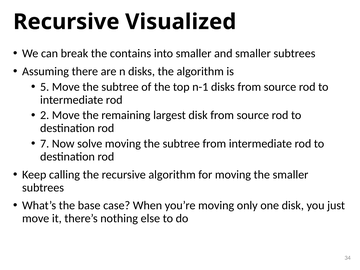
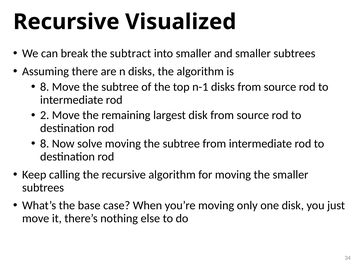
contains: contains -> subtract (130, 53)
5: 5 -> 8 (45, 87)
7: 7 -> 8 (45, 144)
